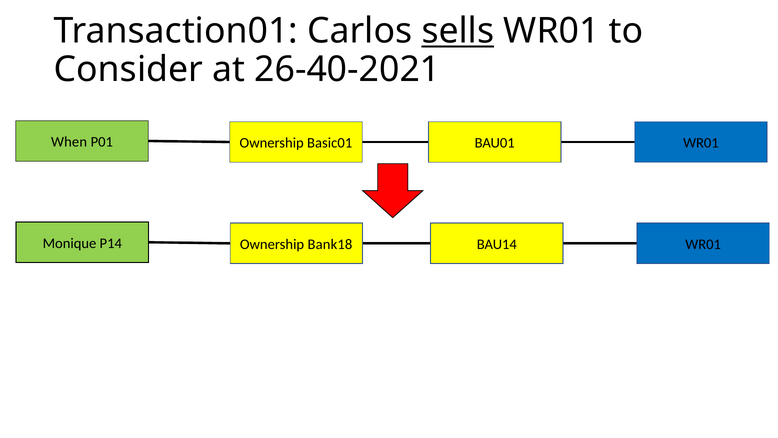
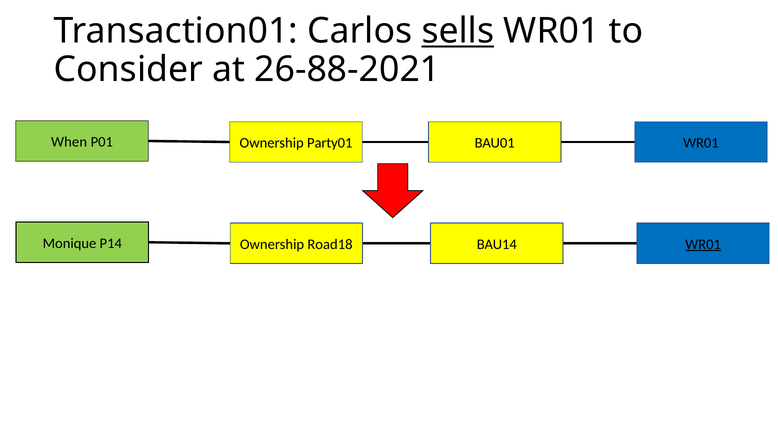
26-40-2021: 26-40-2021 -> 26-88-2021 (347, 69)
Basic01: Basic01 -> Party01 (330, 143)
Bank18: Bank18 -> Road18 (330, 244)
WR01 underline: none -> present (703, 244)
